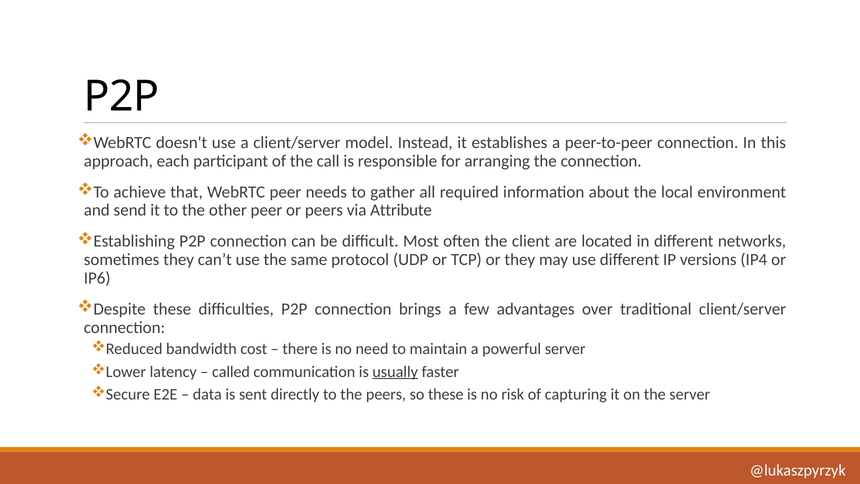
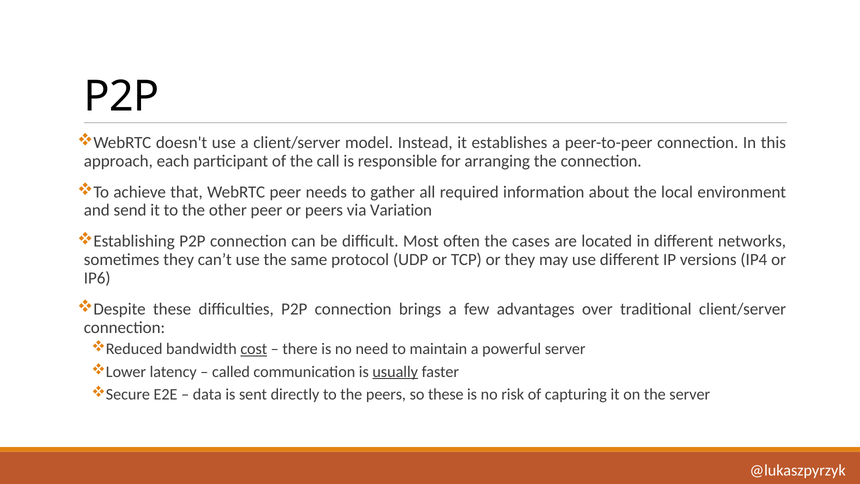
Attribute: Attribute -> Variation (401, 210)
client: client -> cases (531, 241)
cost underline: none -> present (254, 349)
